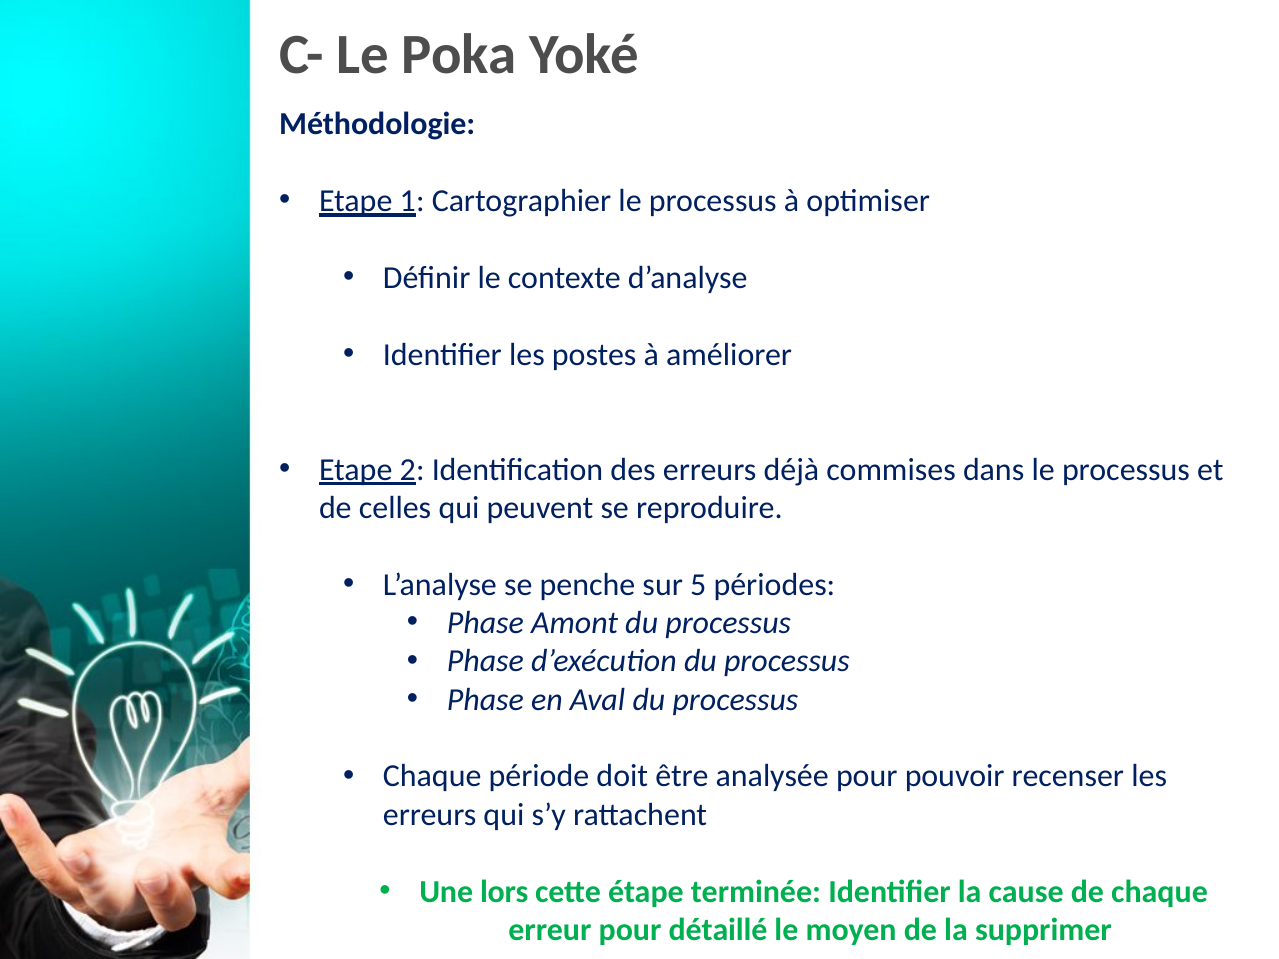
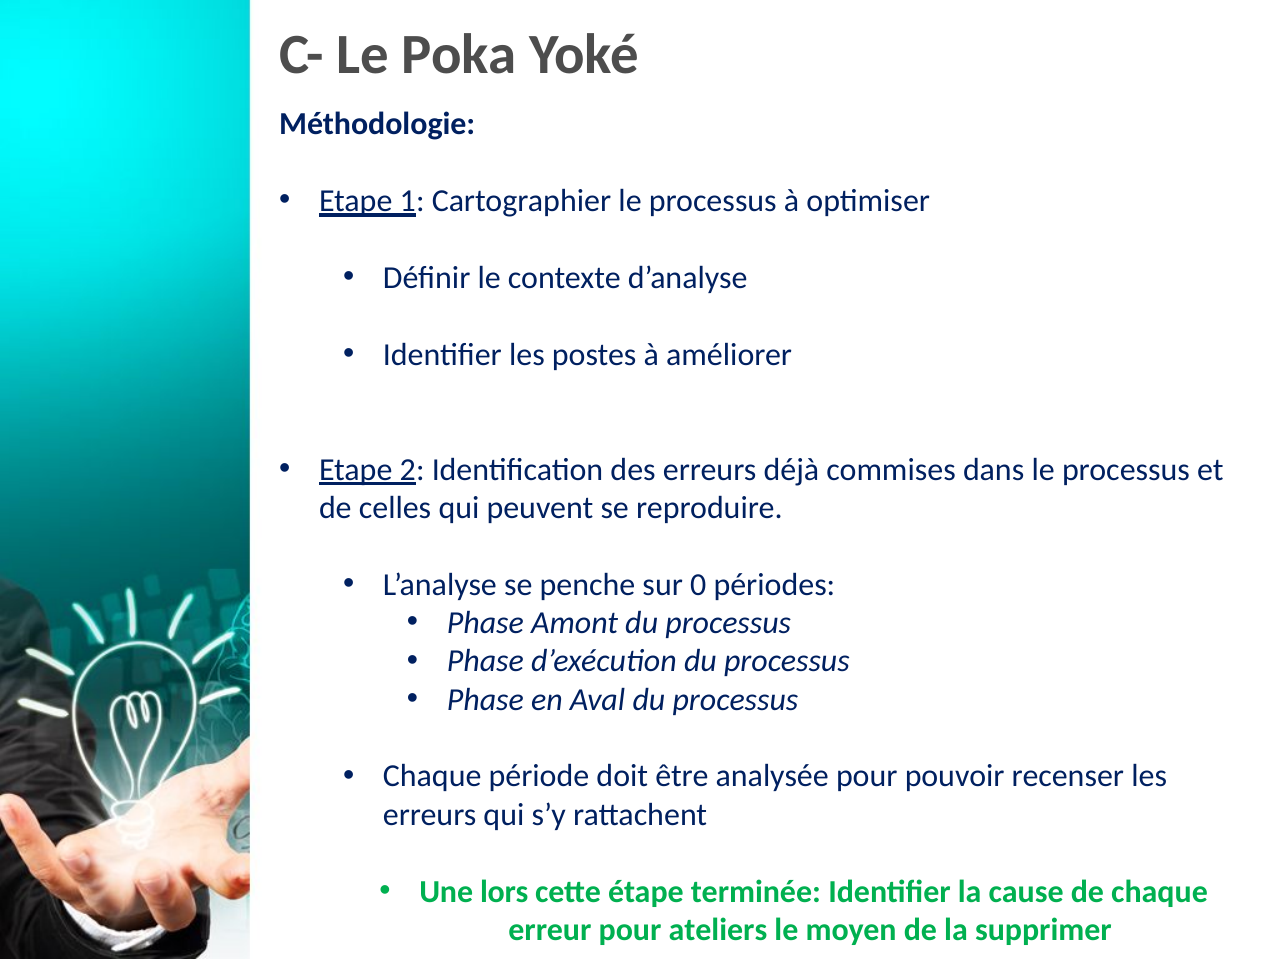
5: 5 -> 0 (698, 585)
détaillé: détaillé -> ateliers (718, 930)
